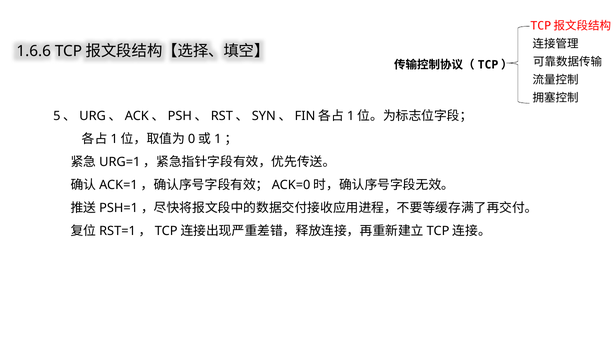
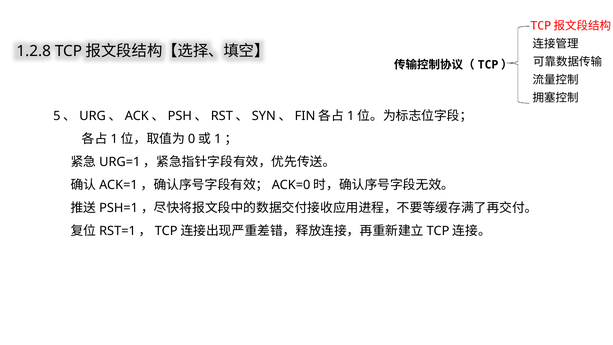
1.6.6: 1.6.6 -> 1.2.8 (34, 51)
